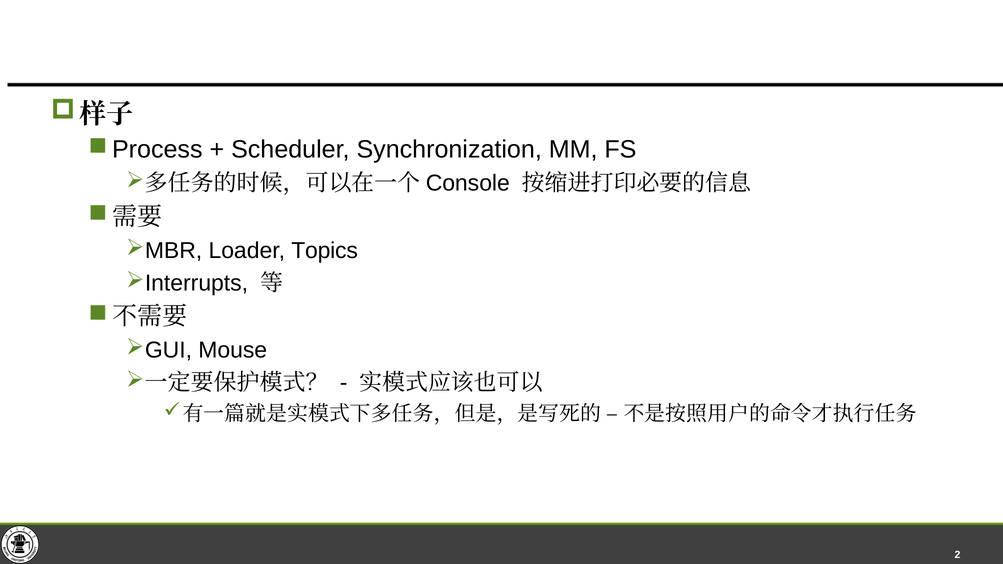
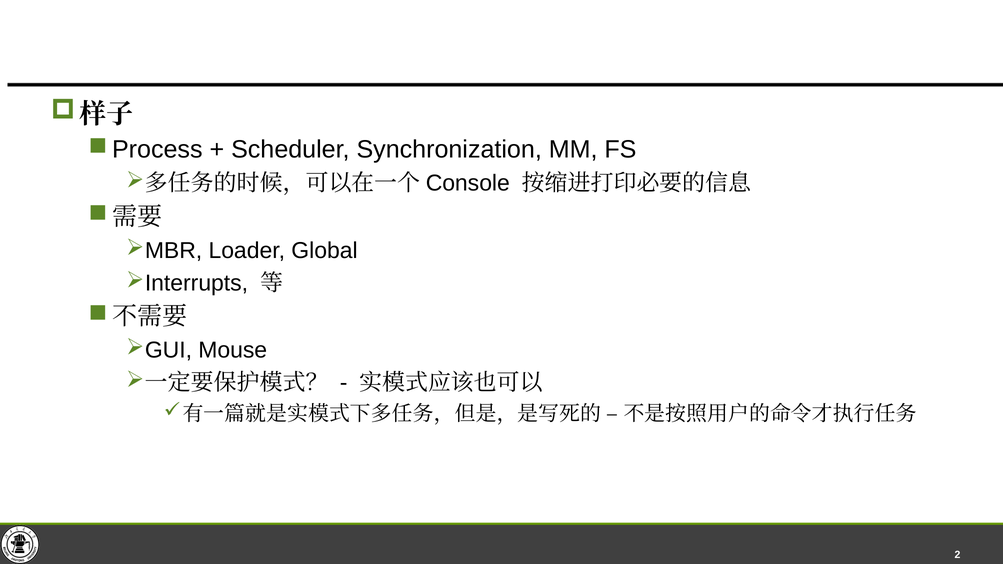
Topics: Topics -> Global (324, 251)
